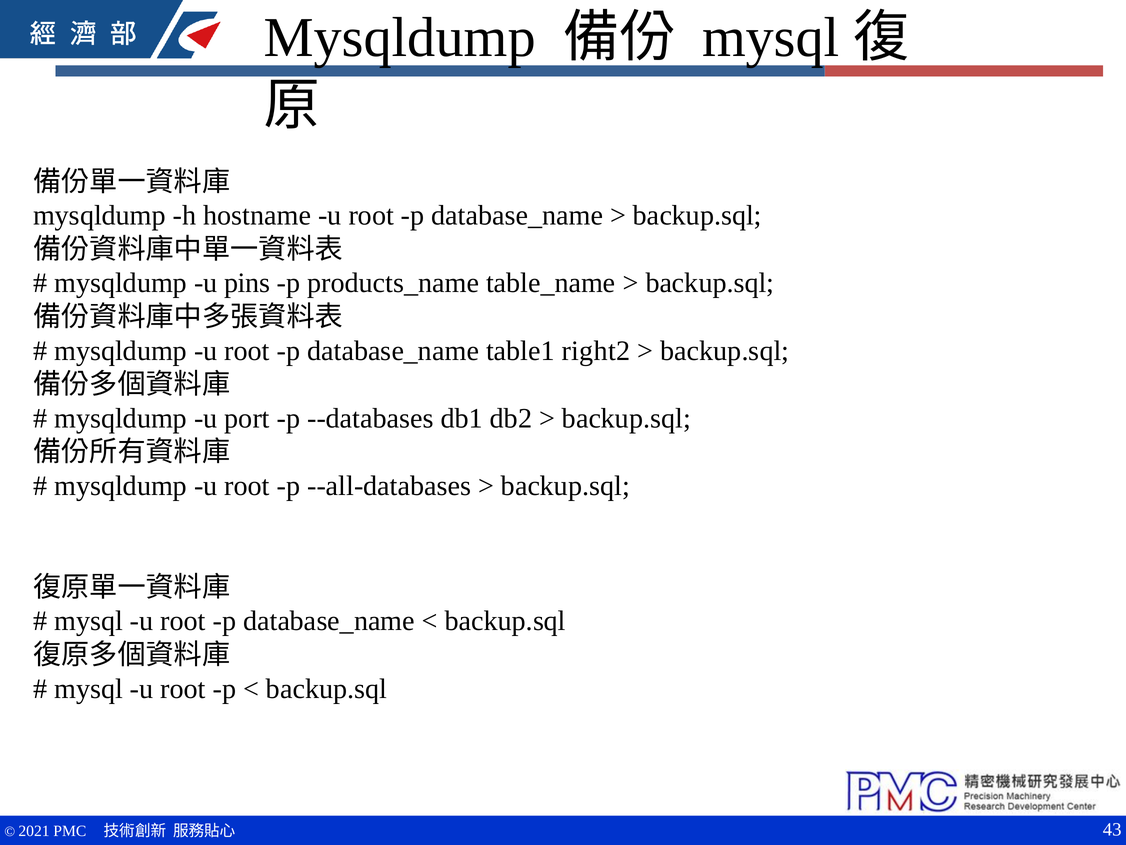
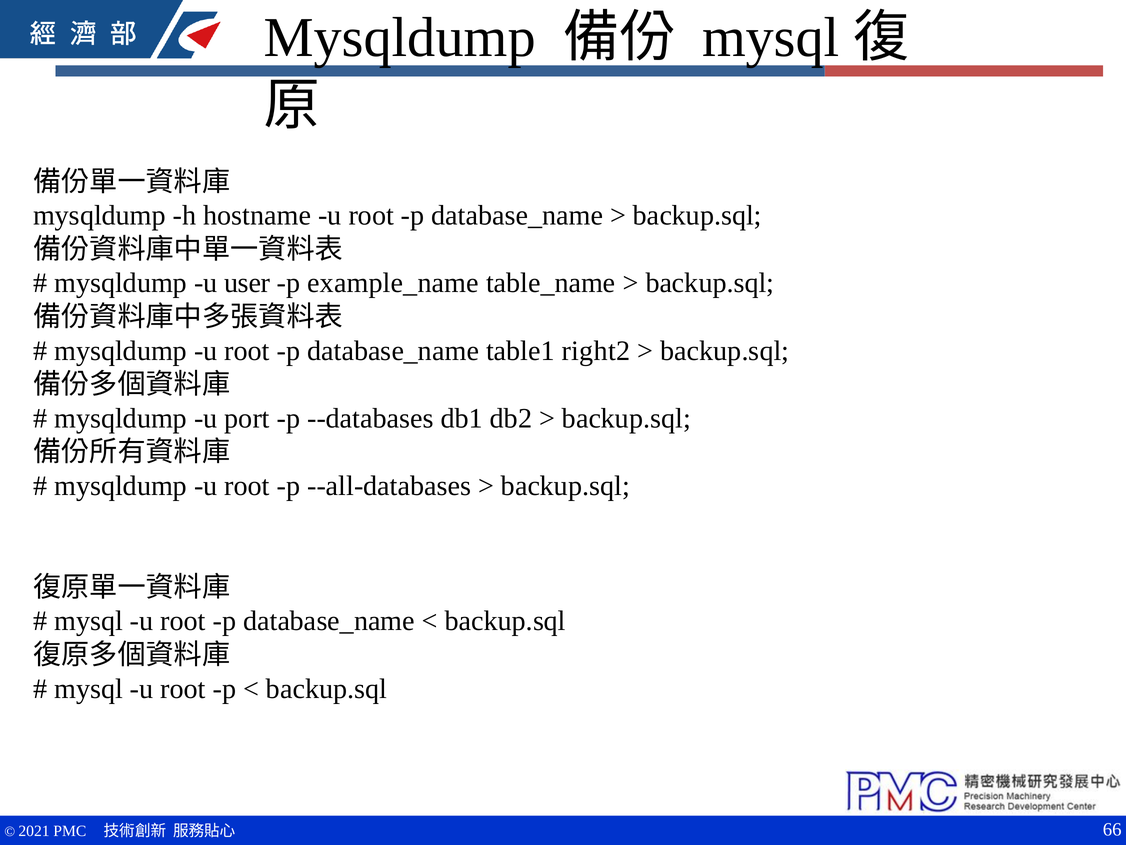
pins: pins -> user (247, 283)
products_name: products_name -> example_name (393, 283)
43: 43 -> 66 (1112, 829)
